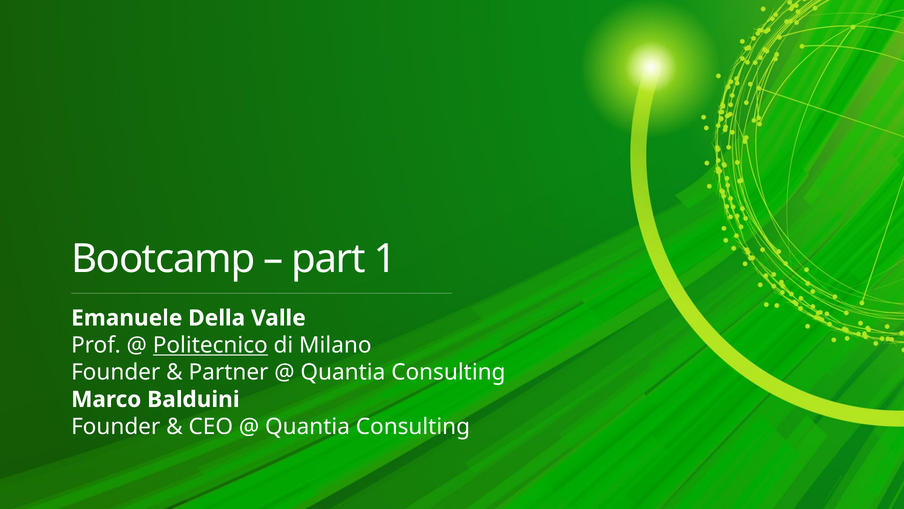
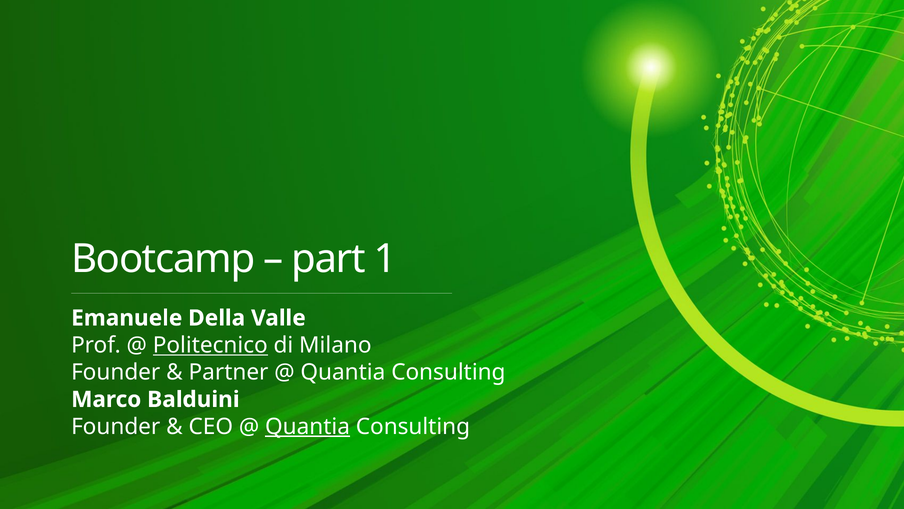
Quantia underline: none -> present (308, 426)
